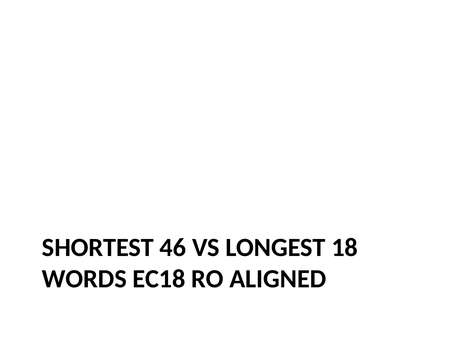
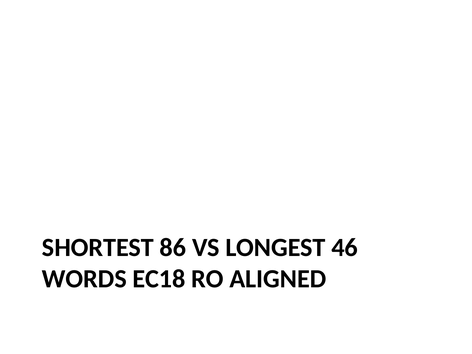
46: 46 -> 86 (173, 247)
18: 18 -> 46 (345, 247)
